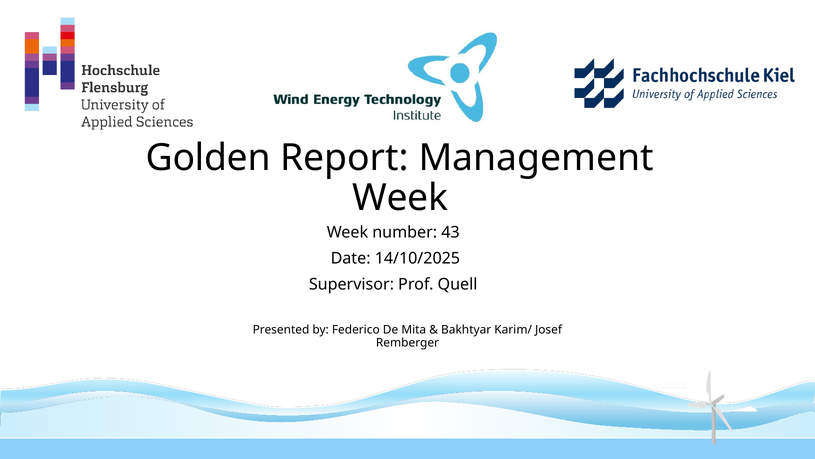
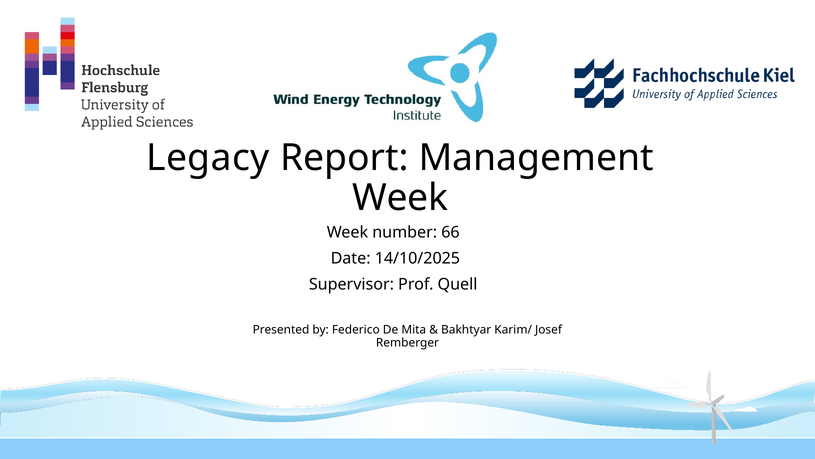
Golden: Golden -> Legacy (208, 158)
43: 43 -> 66 (451, 232)
